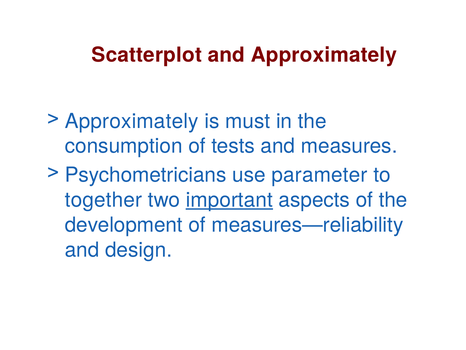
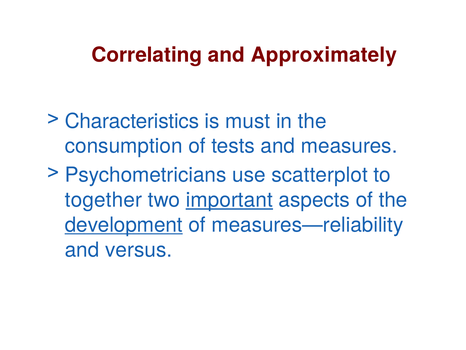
Scatterplot: Scatterplot -> Correlating (147, 55)
Approximately: Approximately -> Characteristics (132, 121)
parameter: parameter -> scatterplot (320, 175)
development underline: none -> present (124, 225)
design: design -> versus (139, 249)
